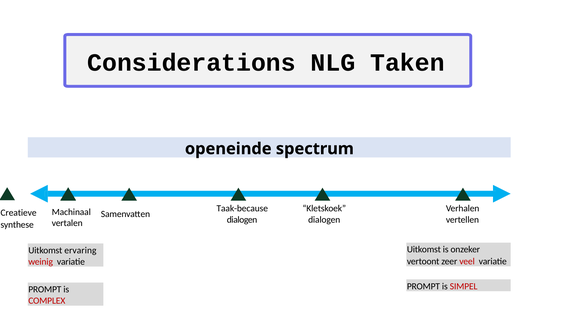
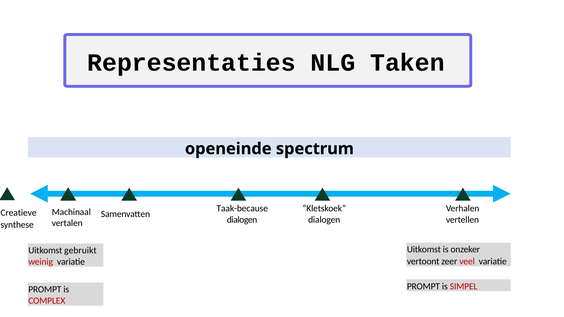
Considerations: Considerations -> Representaties (191, 63)
ervaring: ervaring -> gebruikt (80, 251)
